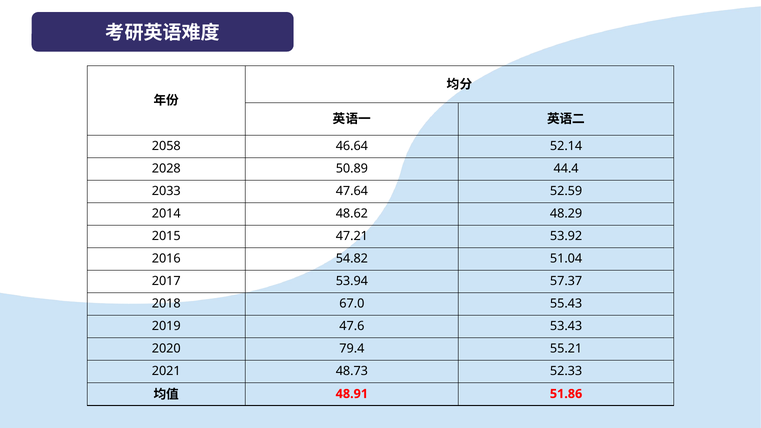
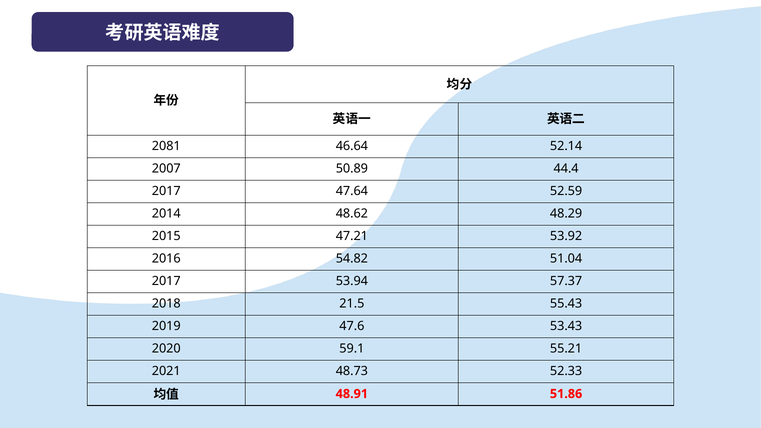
2058: 2058 -> 2081 (166, 146)
2028: 2028 -> 2007 (166, 168)
2033: 2033 -> 2017 (166, 191)
67.0: 67.0 -> 21.5 (352, 304)
79.4: 79.4 -> 59.1 (352, 349)
